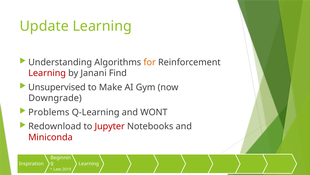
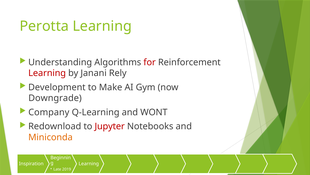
Update: Update -> Perotta (44, 26)
for colour: orange -> red (150, 62)
Find: Find -> Rely (118, 73)
Unsupervised: Unsupervised -> Development (57, 87)
Problems: Problems -> Company (49, 112)
Miniconda colour: red -> orange (50, 137)
